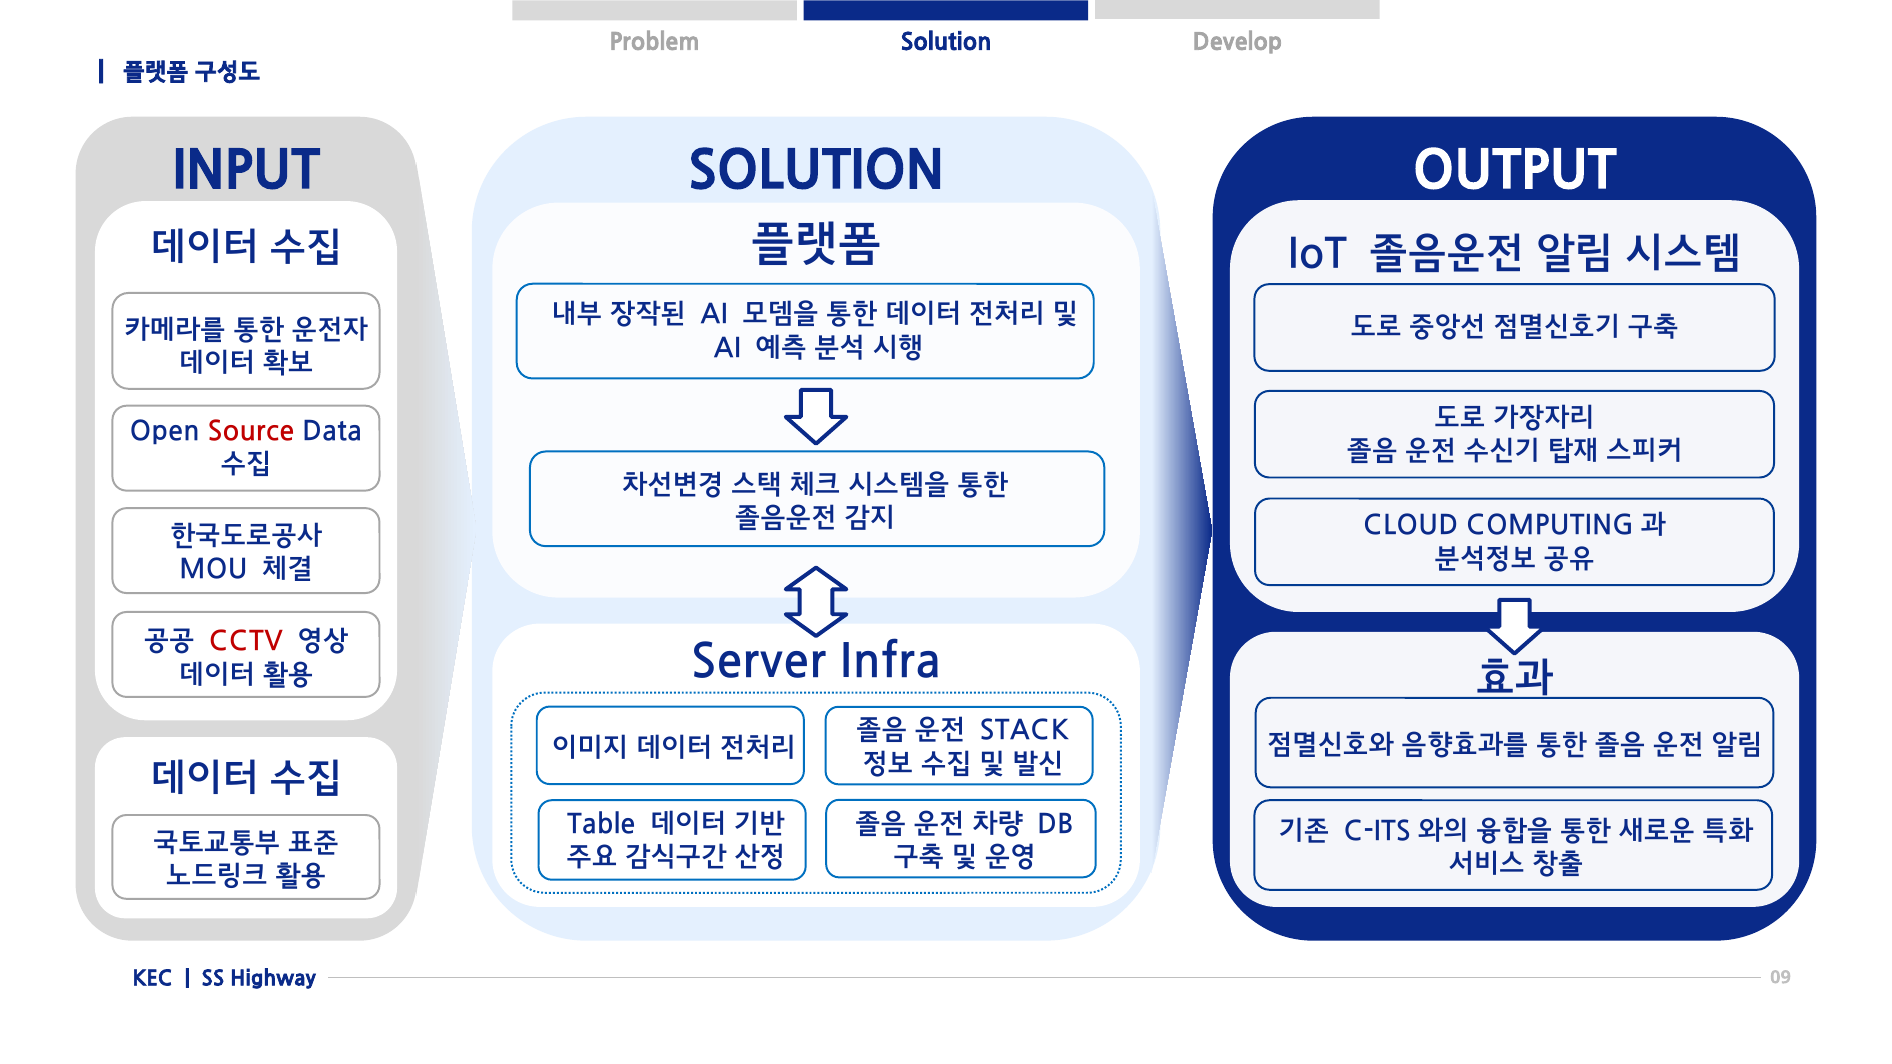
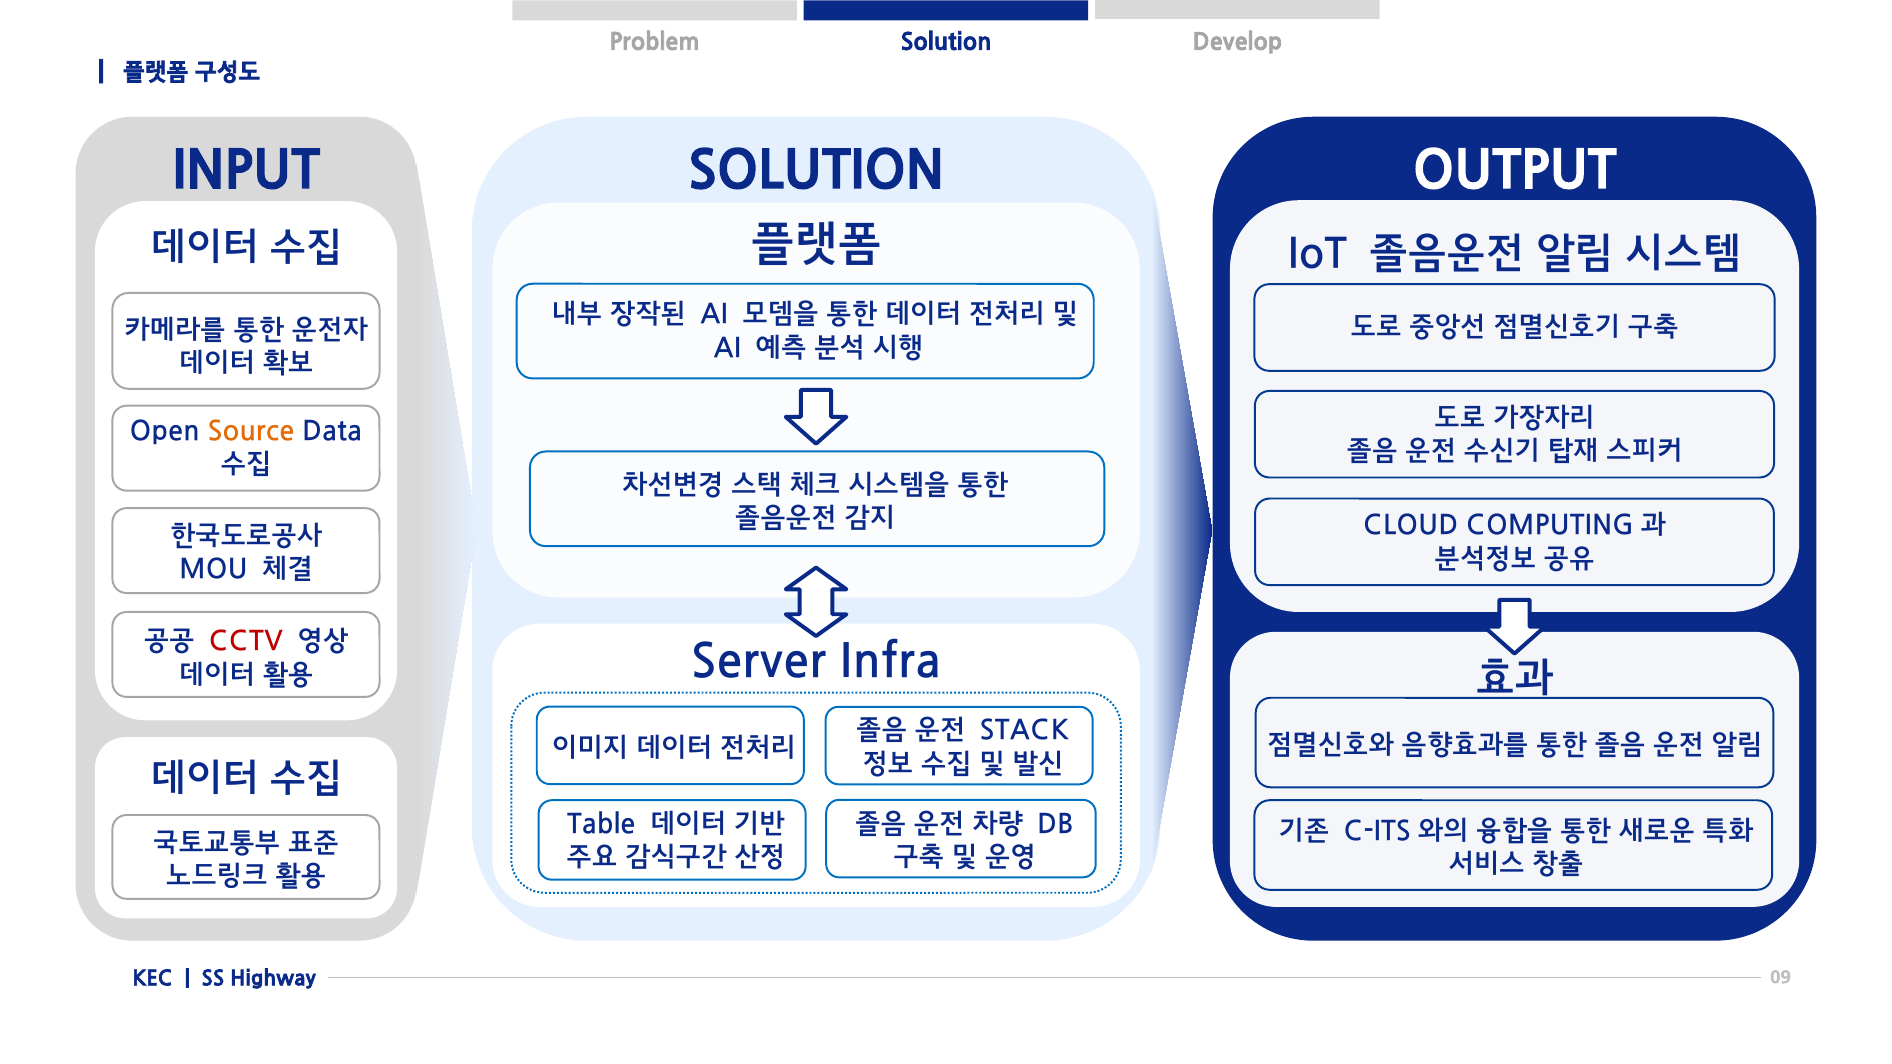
Source colour: red -> orange (251, 430)
